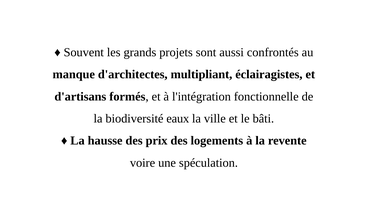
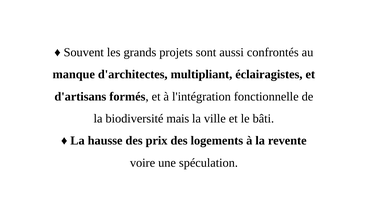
eaux: eaux -> mais (178, 119)
